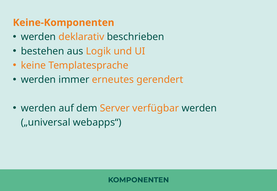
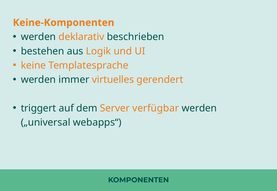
erneutes: erneutes -> virtuelles (113, 80)
werden: werden -> triggert (38, 109)
